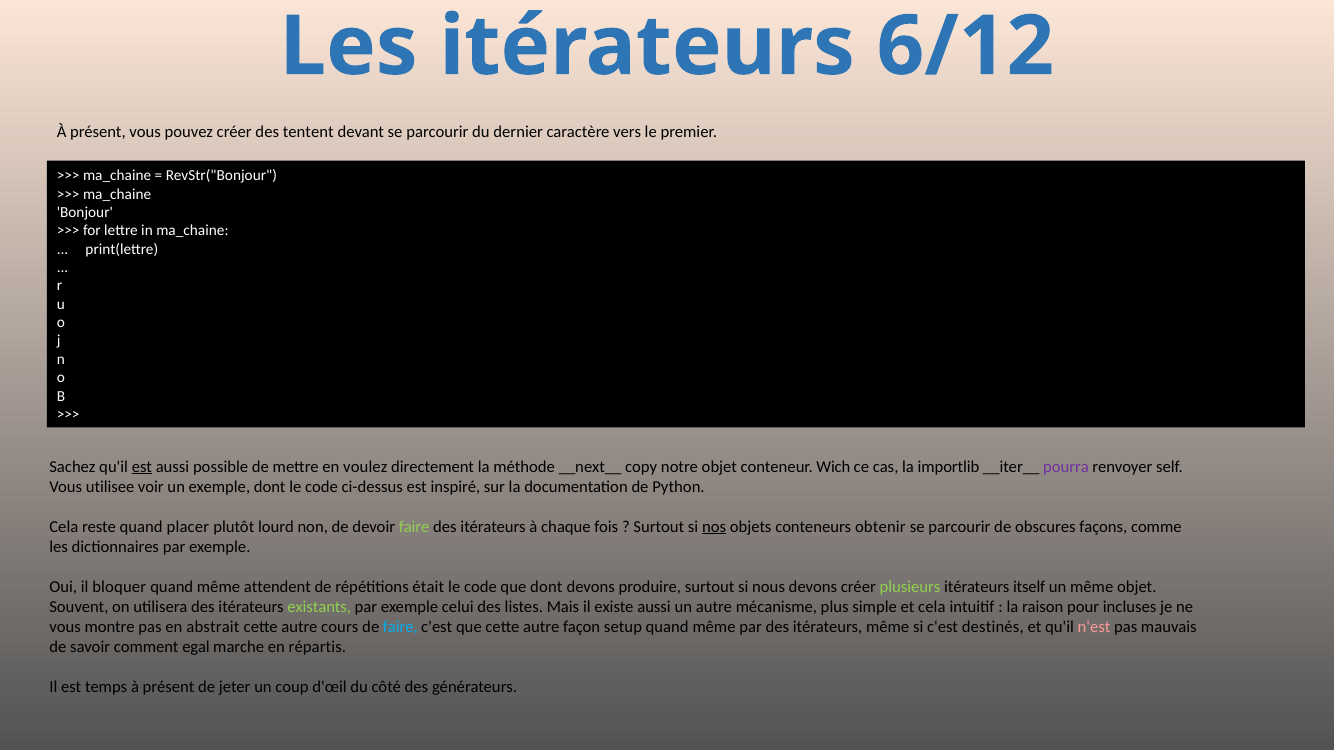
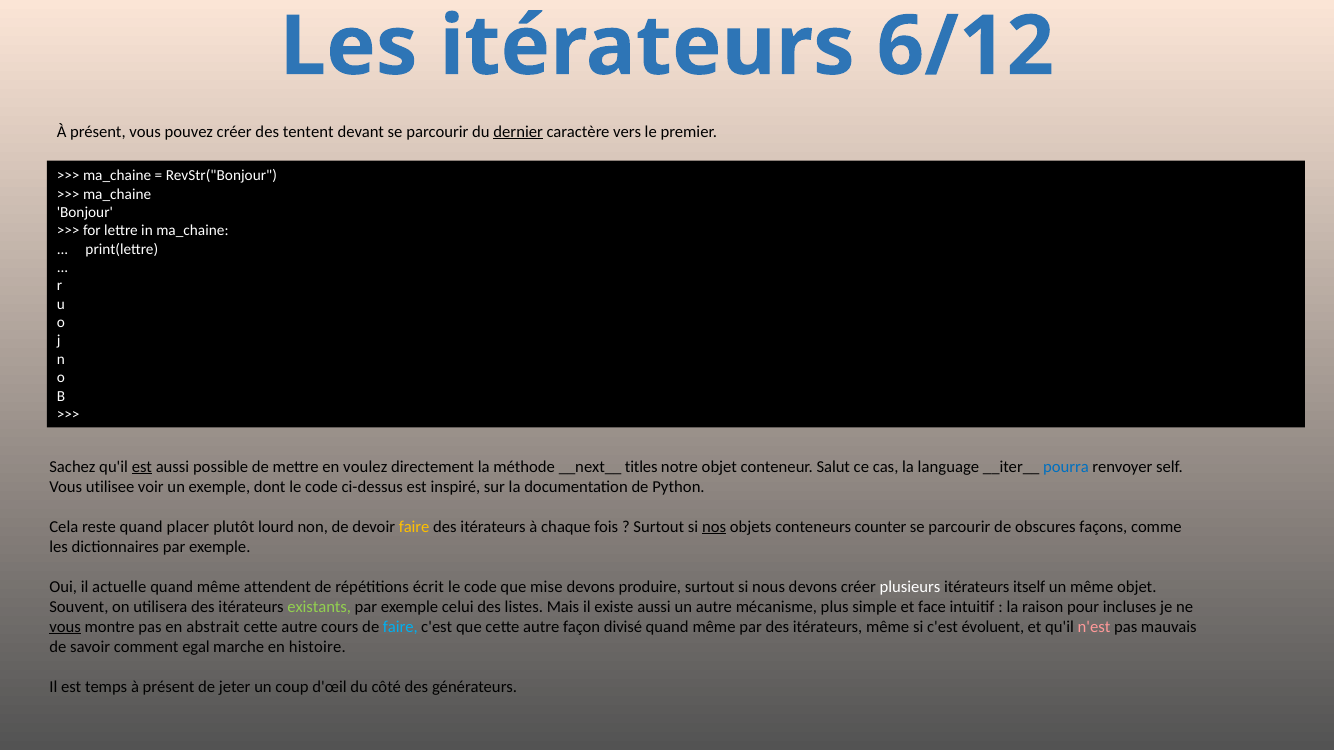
dernier underline: none -> present (518, 132)
copy: copy -> titles (641, 467)
Wich: Wich -> Salut (833, 467)
importlib: importlib -> language (948, 467)
pourra colour: purple -> blue (1066, 467)
faire colour: light green -> yellow (414, 527)
obtenir: obtenir -> counter (881, 527)
bloquer: bloquer -> actuelle (119, 587)
était: était -> écrit (428, 587)
que dont: dont -> mise (546, 587)
plusieurs colour: light green -> white (910, 587)
et cela: cela -> face (932, 607)
vous underline: none -> present (65, 627)
setup: setup -> divisé (623, 627)
destinés: destinés -> évoluent (993, 627)
répartis: répartis -> histoire (317, 647)
